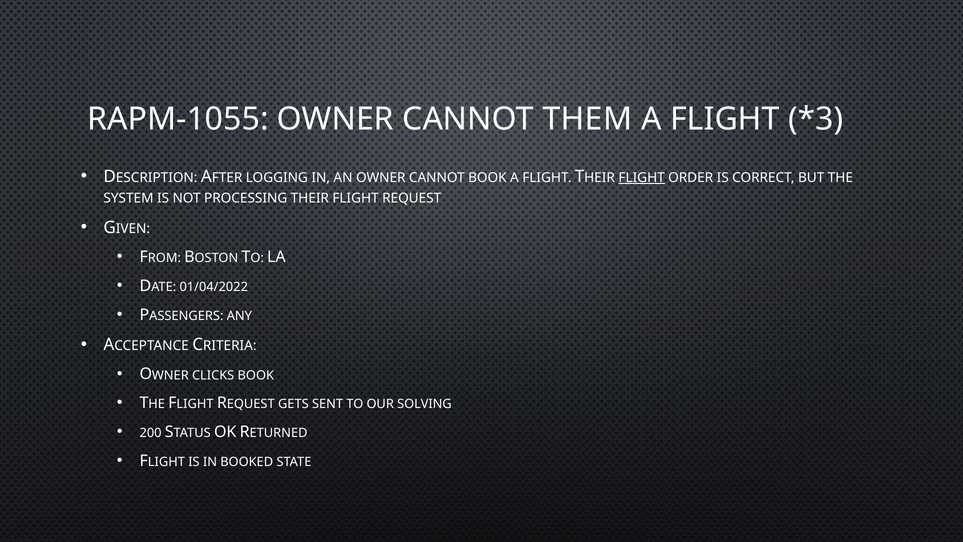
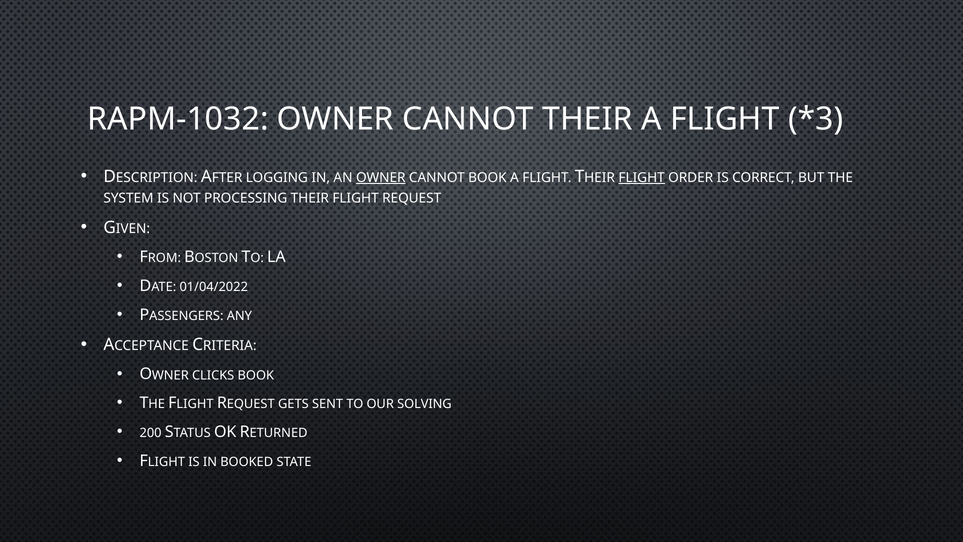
RAPM-1055: RAPM-1055 -> RAPM-1032 (178, 119)
CANNOT THEM: THEM -> THEIR (588, 119)
OWNER underline: none -> present (381, 178)
